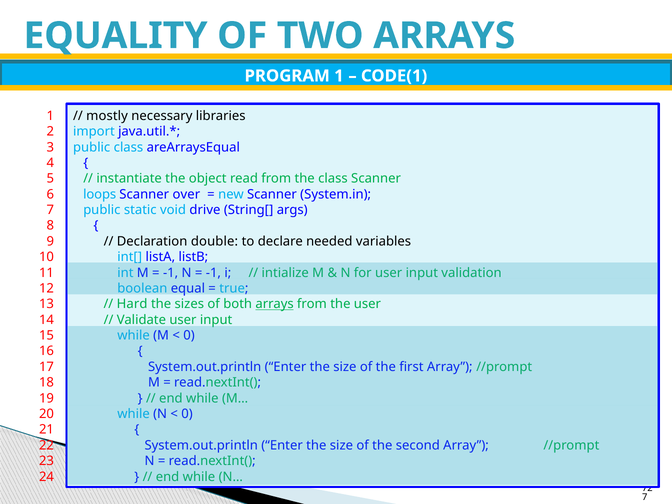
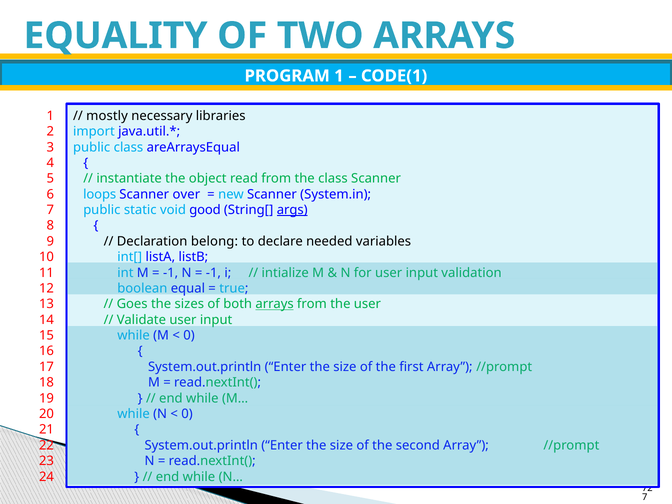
drive: drive -> good (205, 210)
args underline: none -> present (292, 210)
double: double -> belong (214, 241)
Hard: Hard -> Goes (132, 304)
